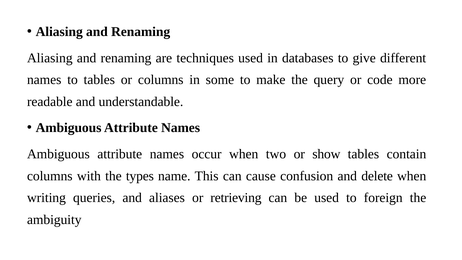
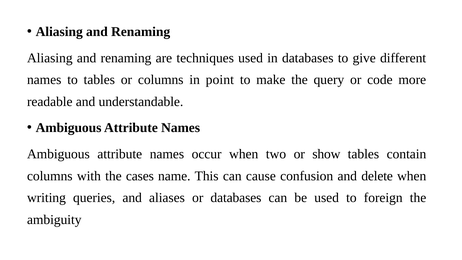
some: some -> point (220, 80)
types: types -> cases (140, 176)
or retrieving: retrieving -> databases (236, 198)
